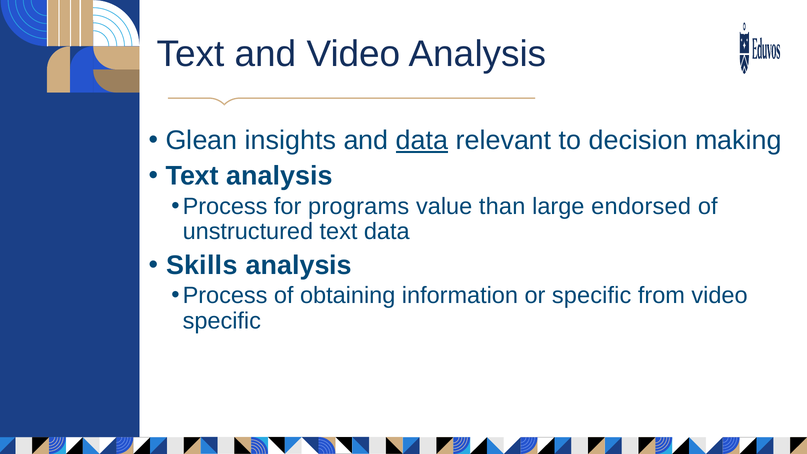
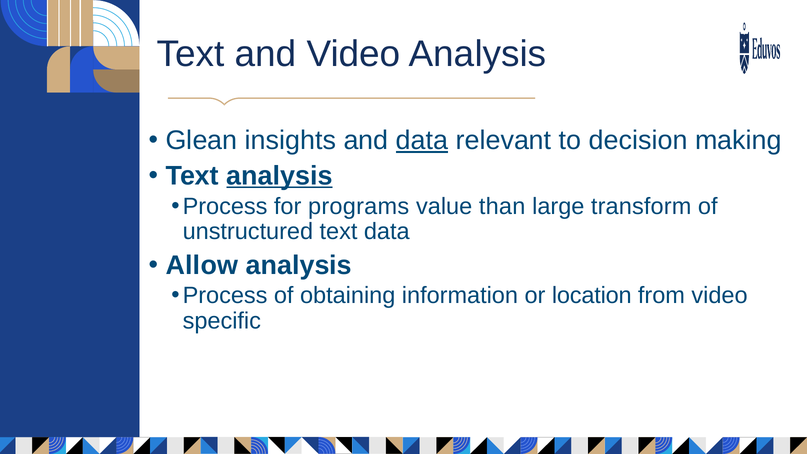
analysis underline: none -> present (279, 176)
endorsed: endorsed -> transform (641, 206)
Skills: Skills -> Allow (202, 265)
or specific: specific -> location (592, 296)
